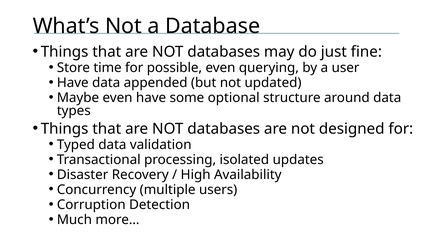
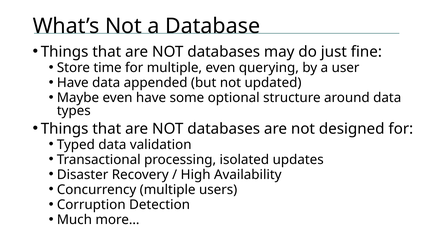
for possible: possible -> multiple (174, 68)
